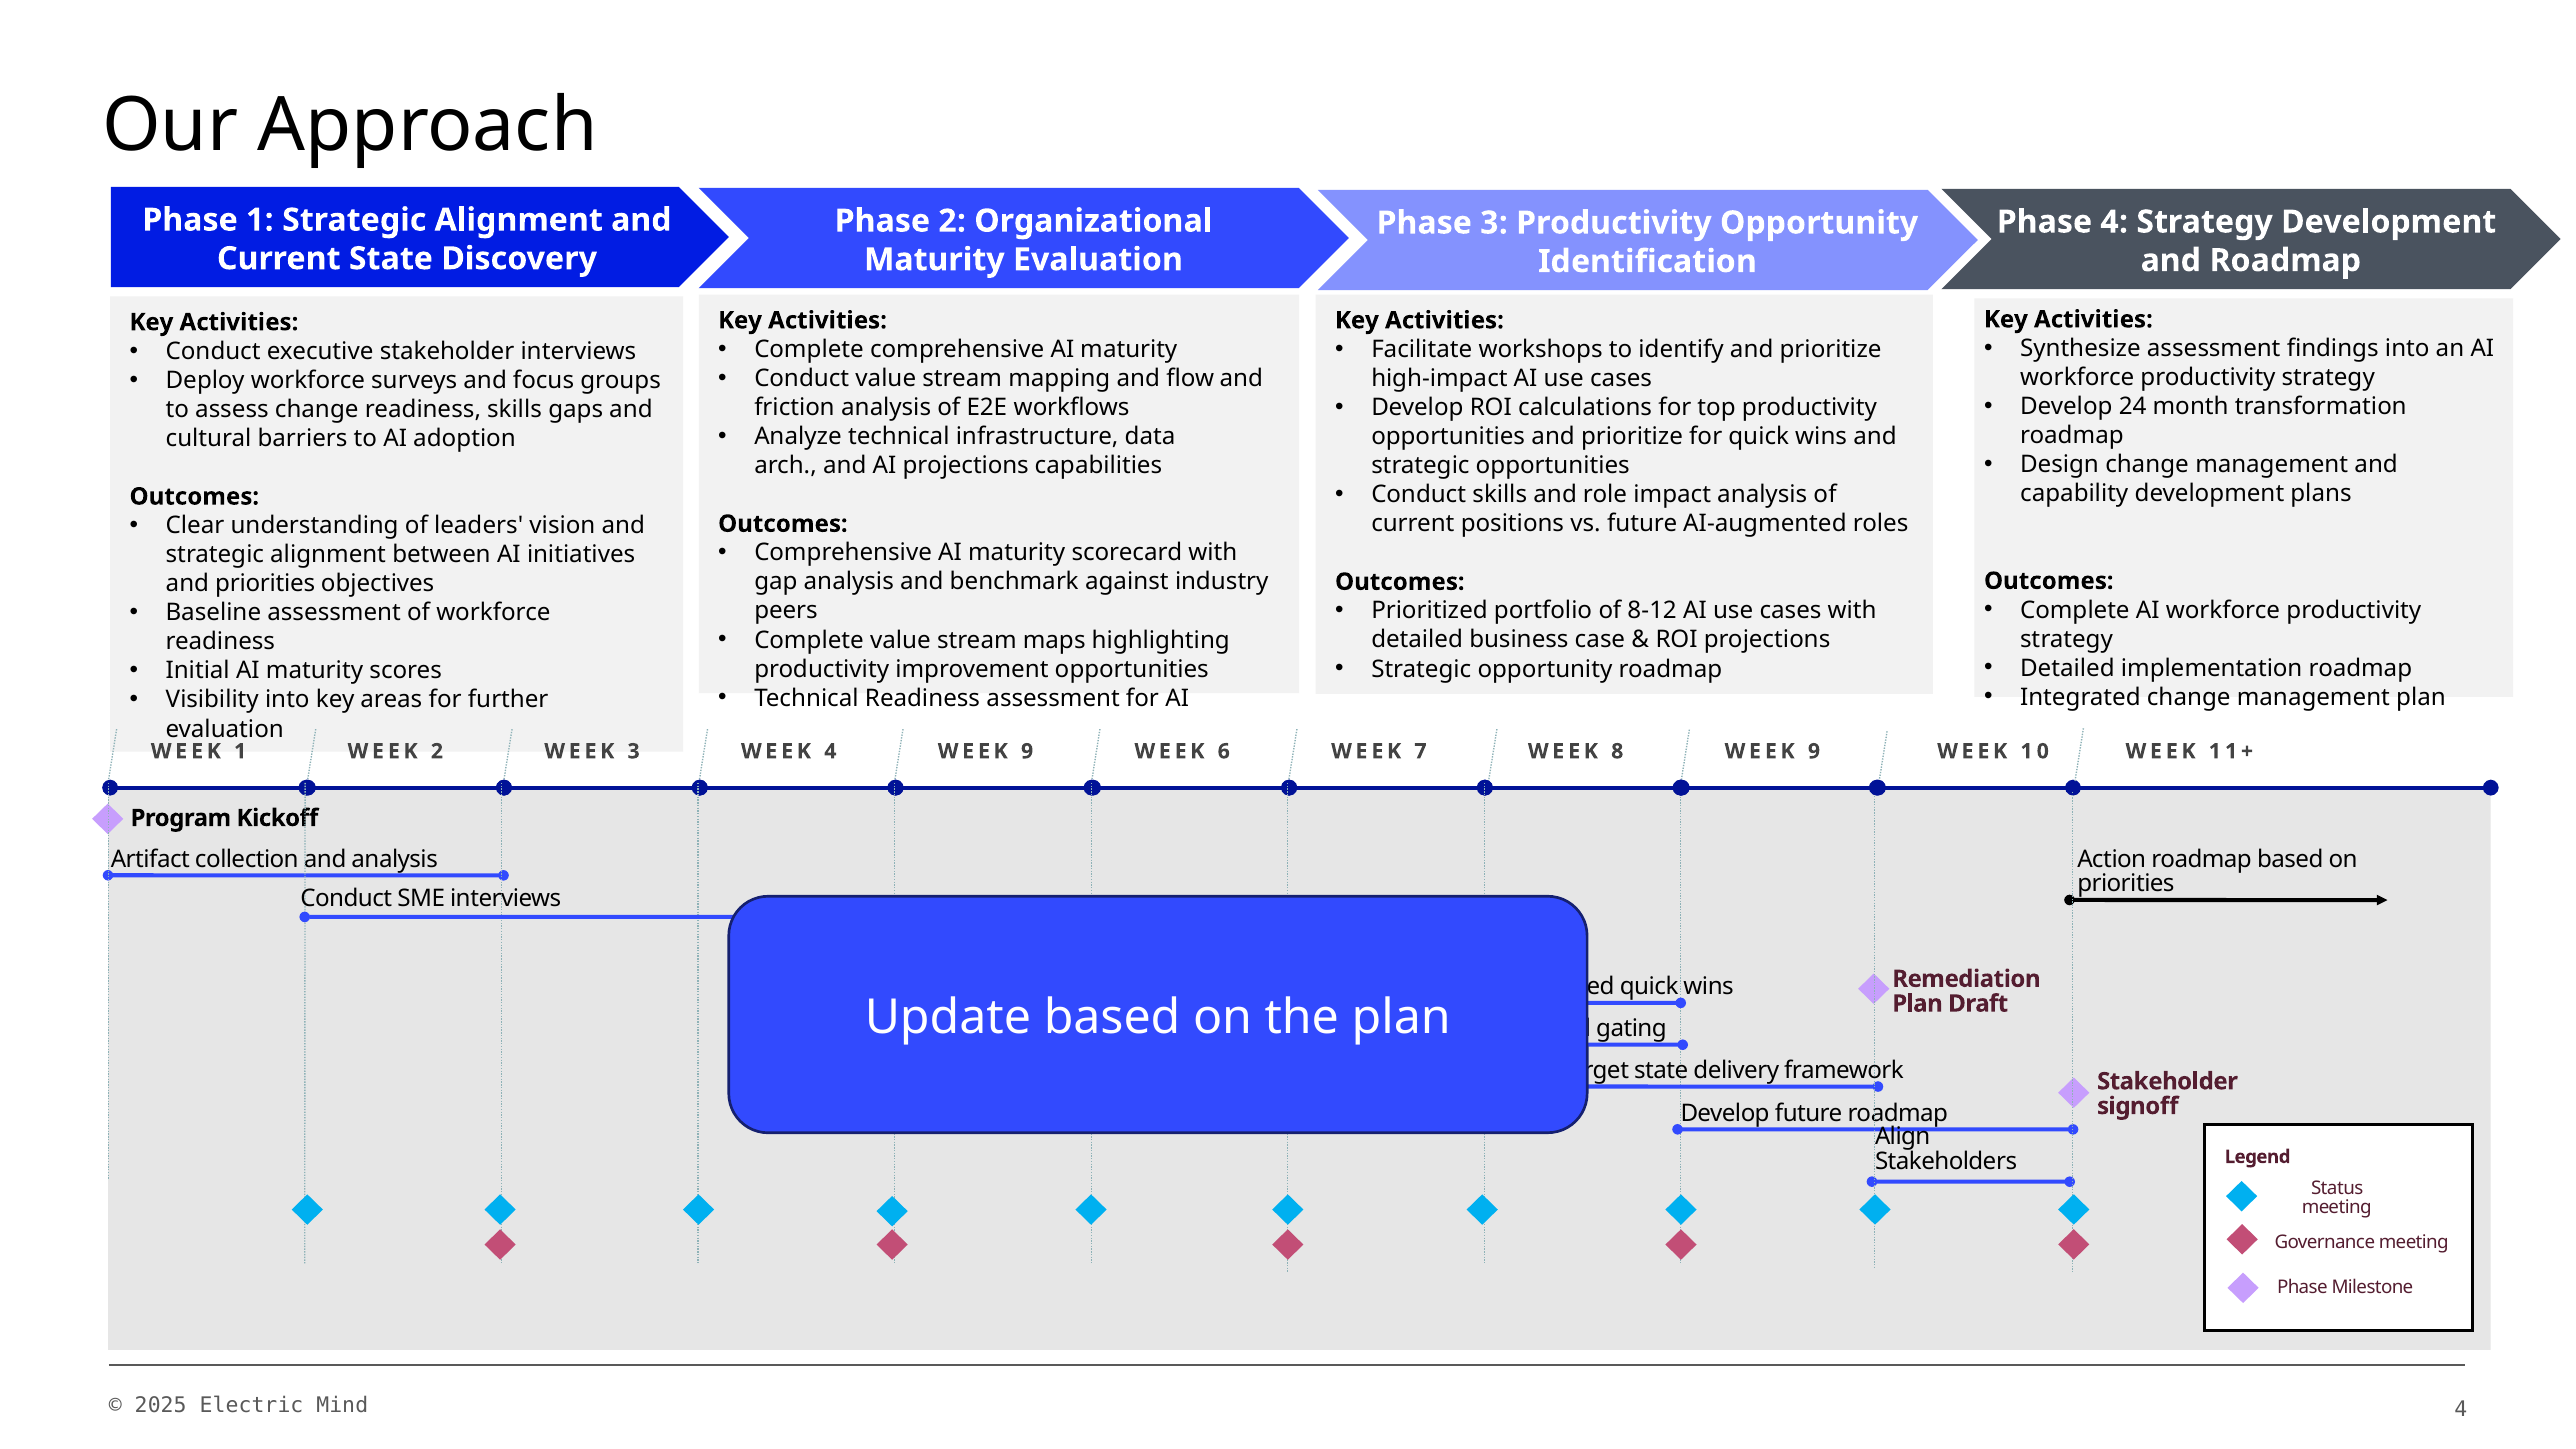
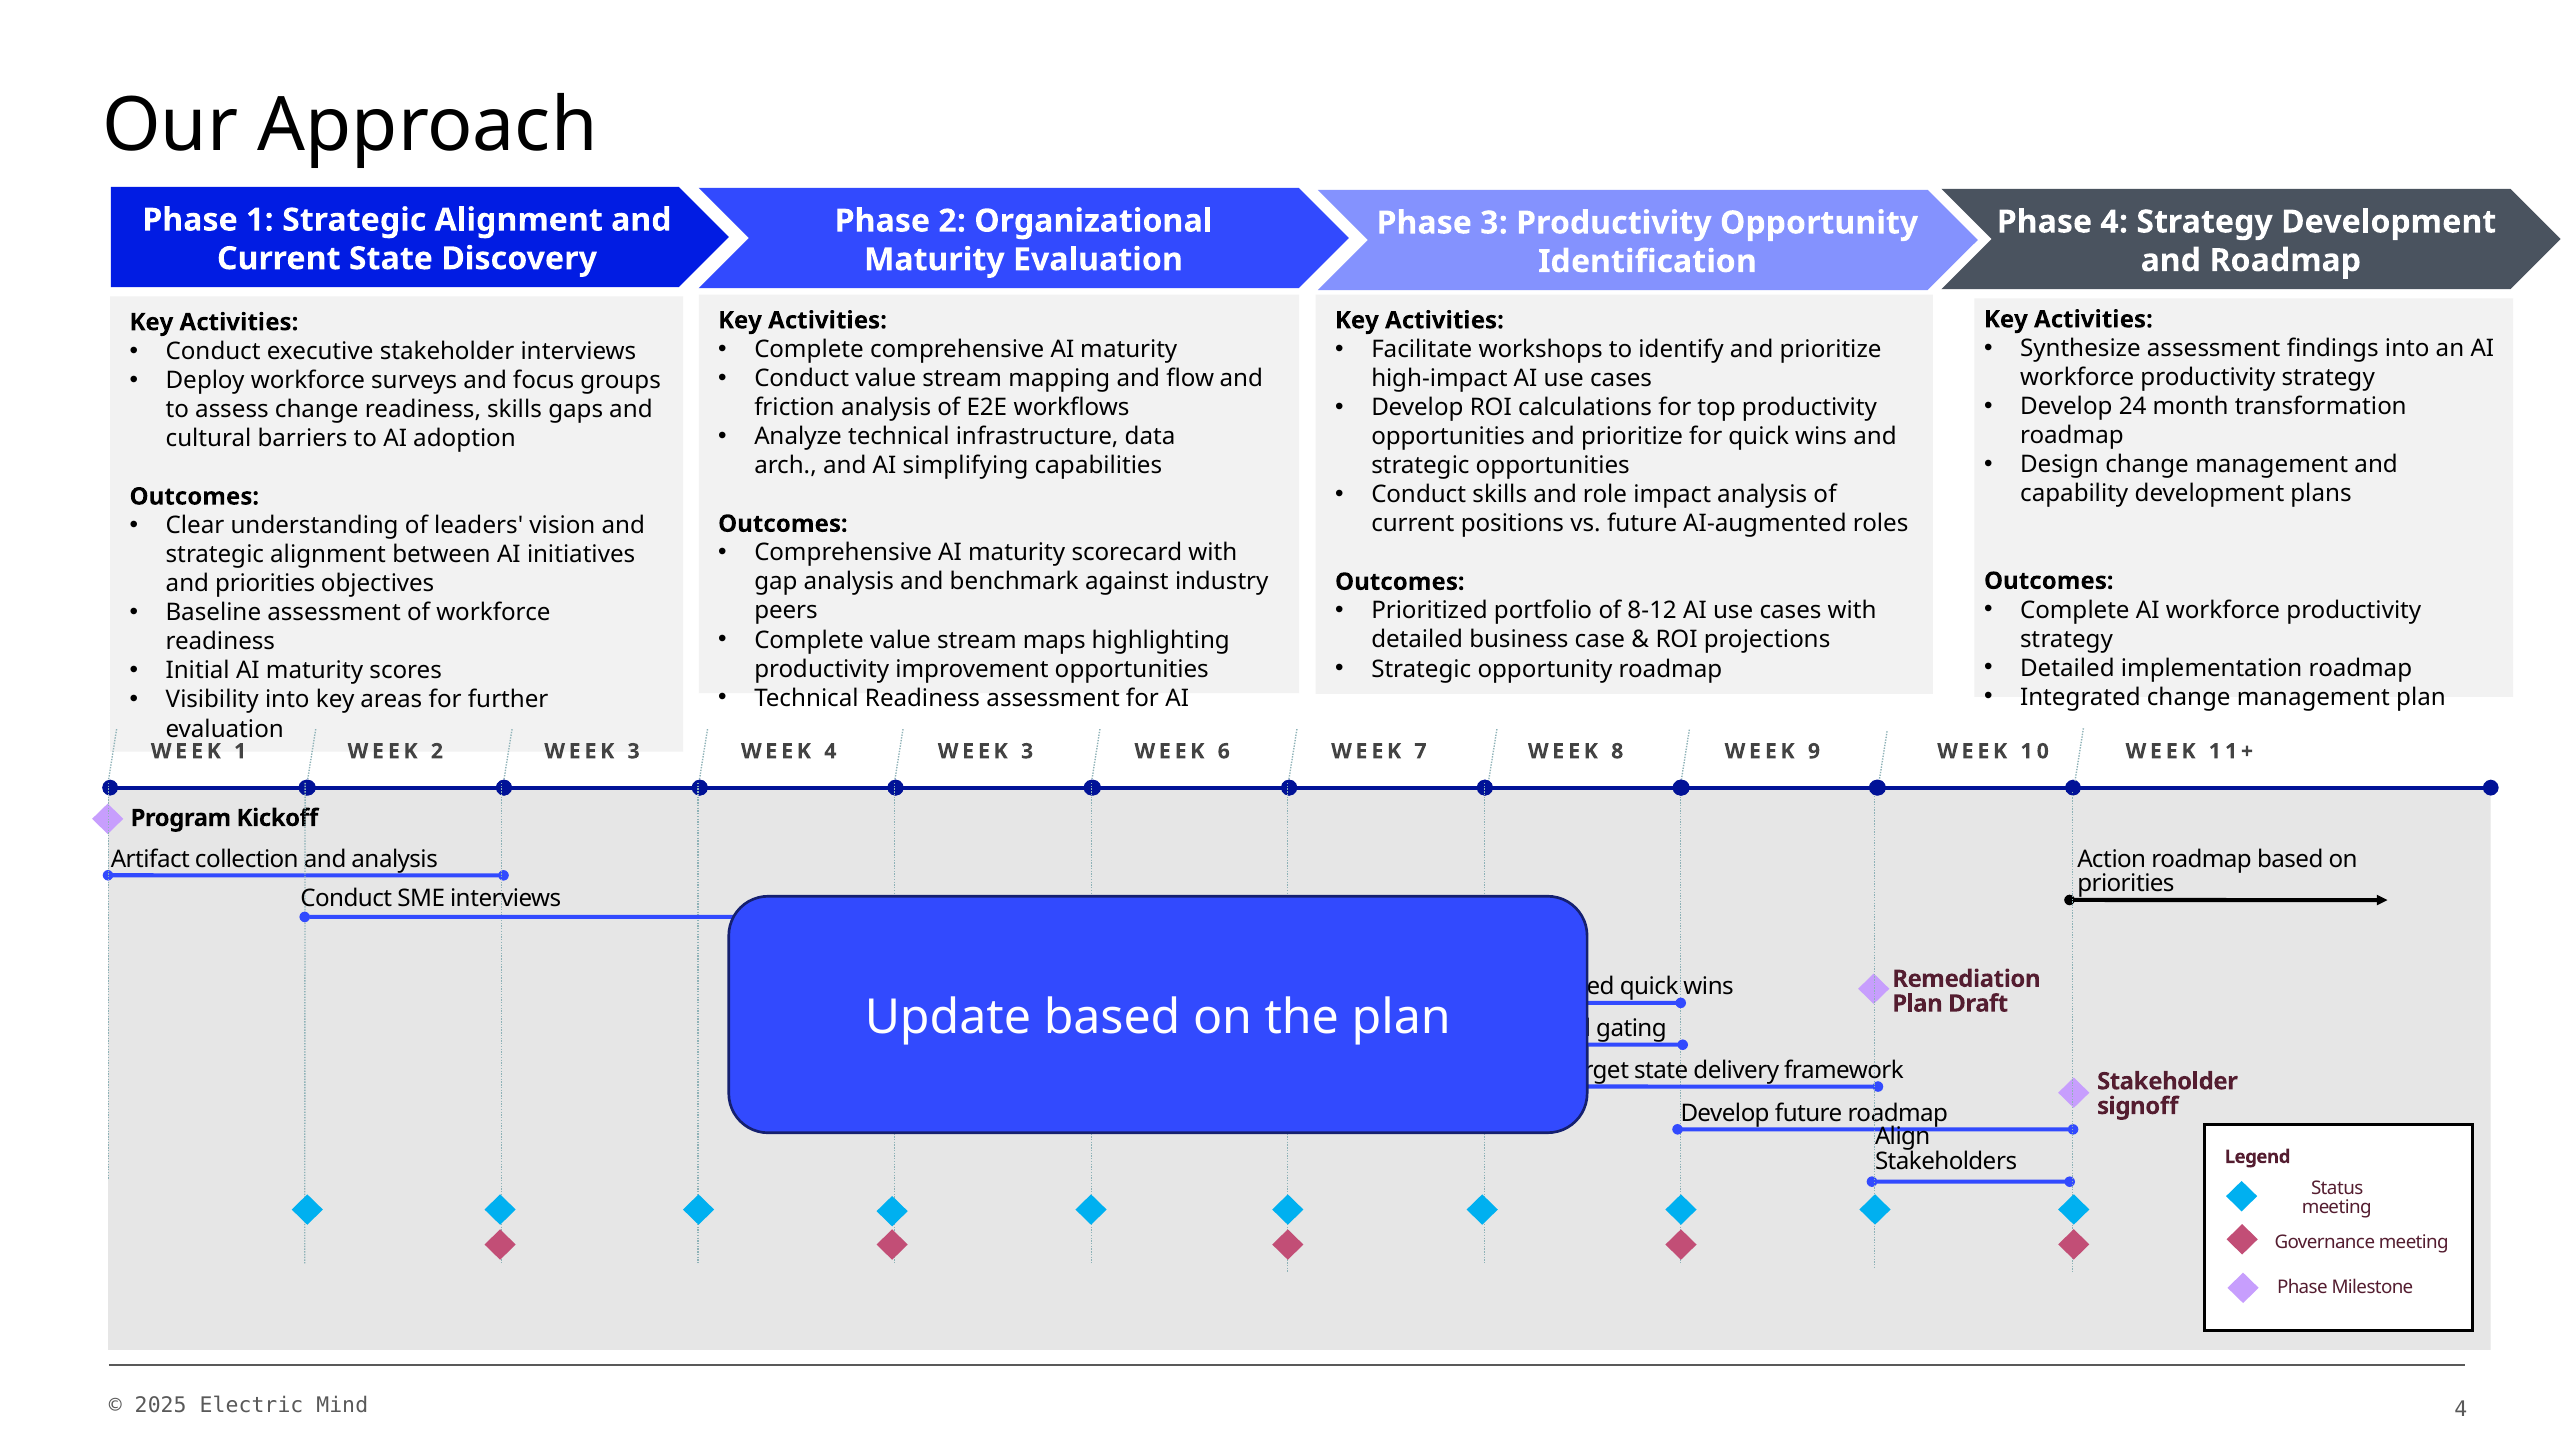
AI projections: projections -> simplifying (966, 466)
4 WEEK 9: 9 -> 3 (1027, 751)
